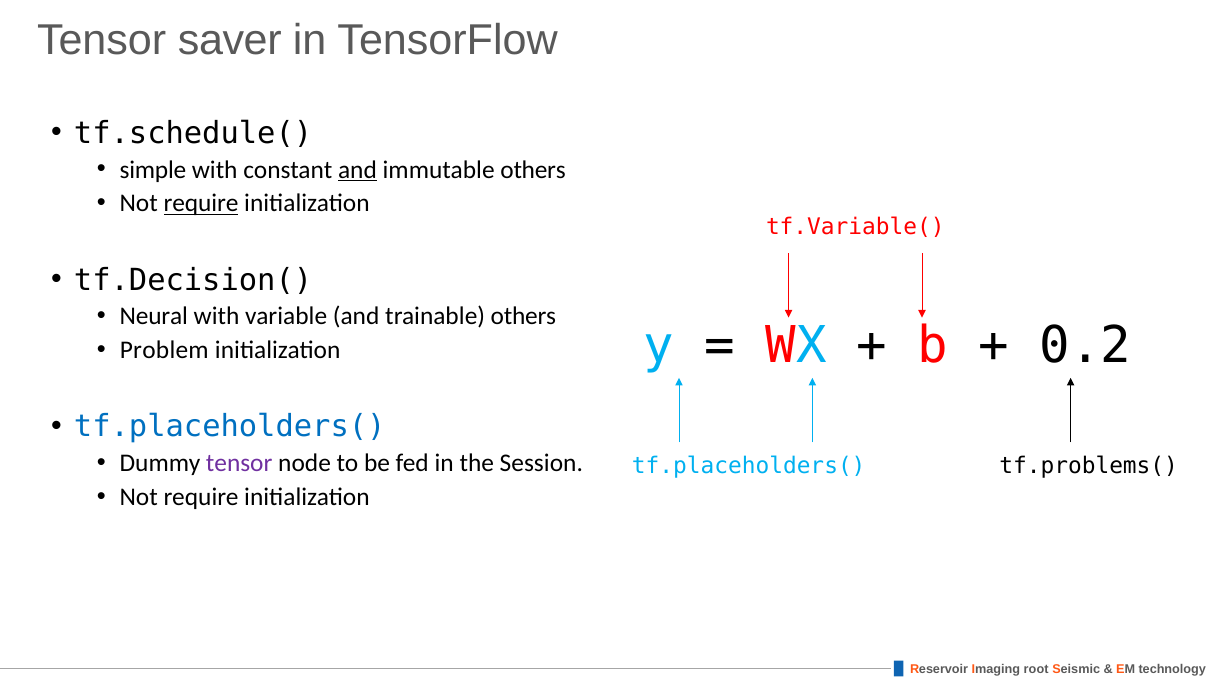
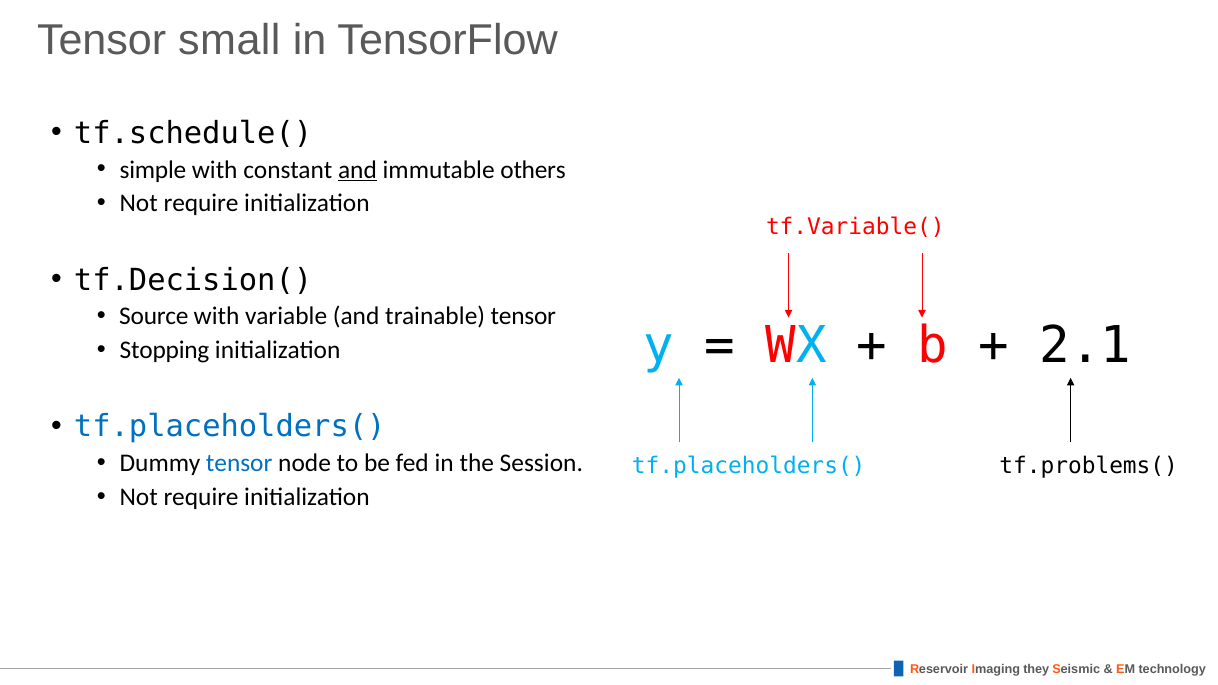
saver: saver -> small (229, 40)
require underline: present -> none (201, 203)
Neural: Neural -> Source (154, 317)
trainable others: others -> tensor (523, 317)
0.2: 0.2 -> 2.1 (1086, 346)
Problem: Problem -> Stopping (165, 350)
tensor colour: purple -> blue (239, 463)
root: root -> they (1036, 670)
